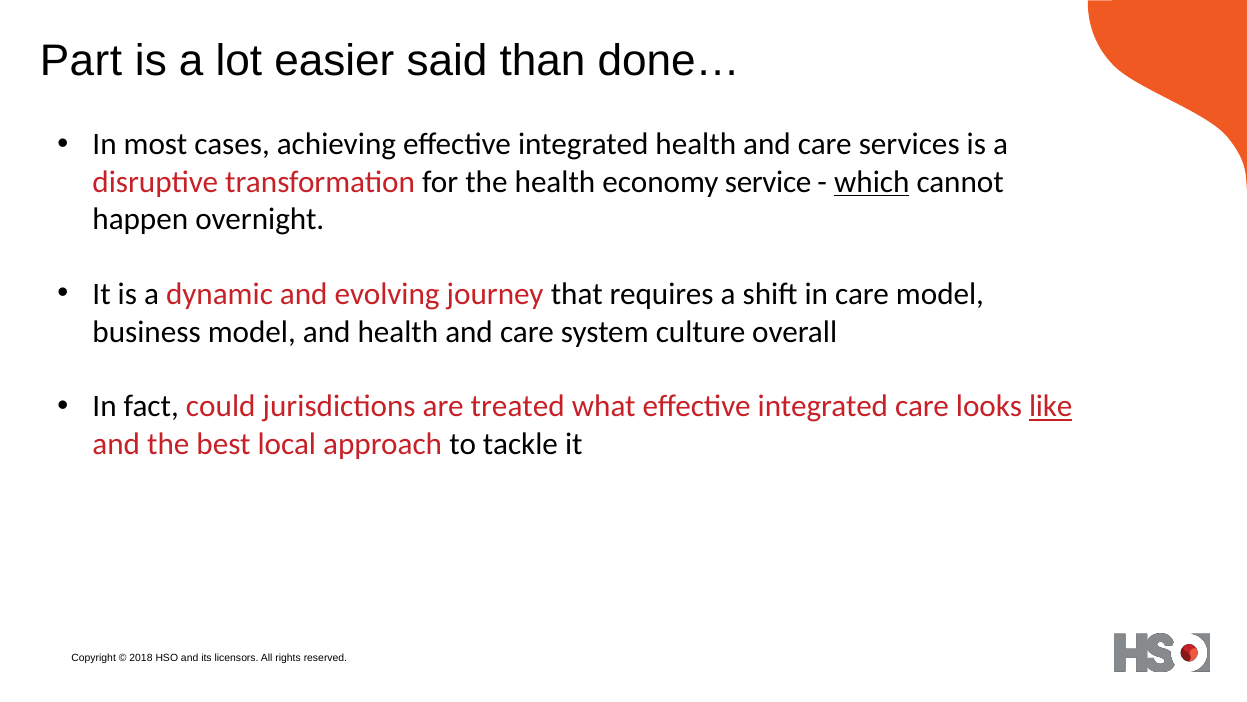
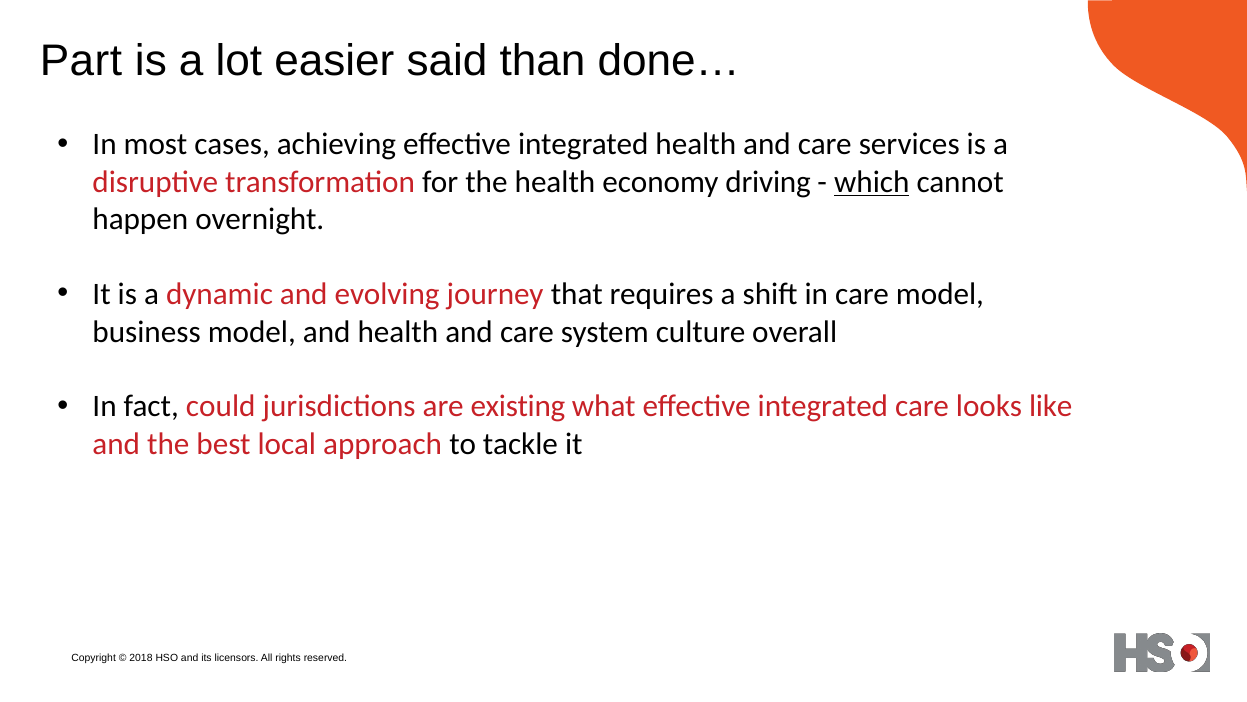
service: service -> driving (768, 182)
treated: treated -> existing (518, 406)
like underline: present -> none (1051, 406)
